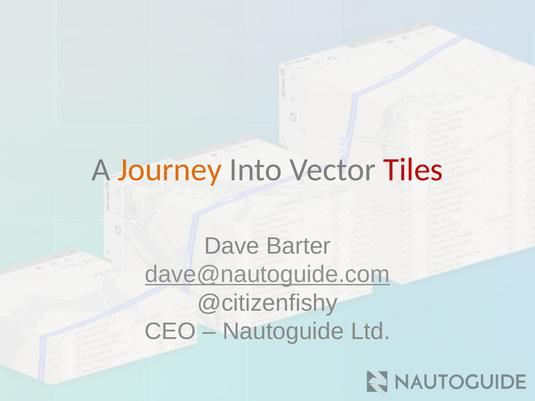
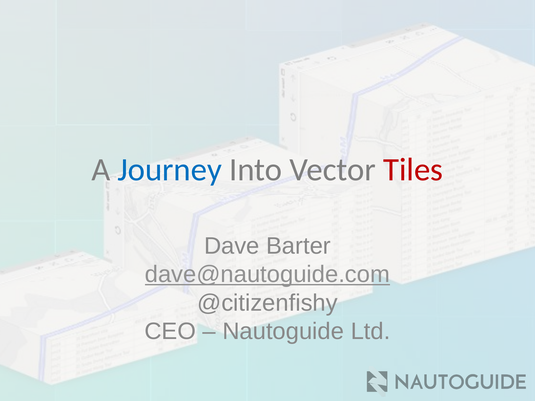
Journey colour: orange -> blue (170, 170)
